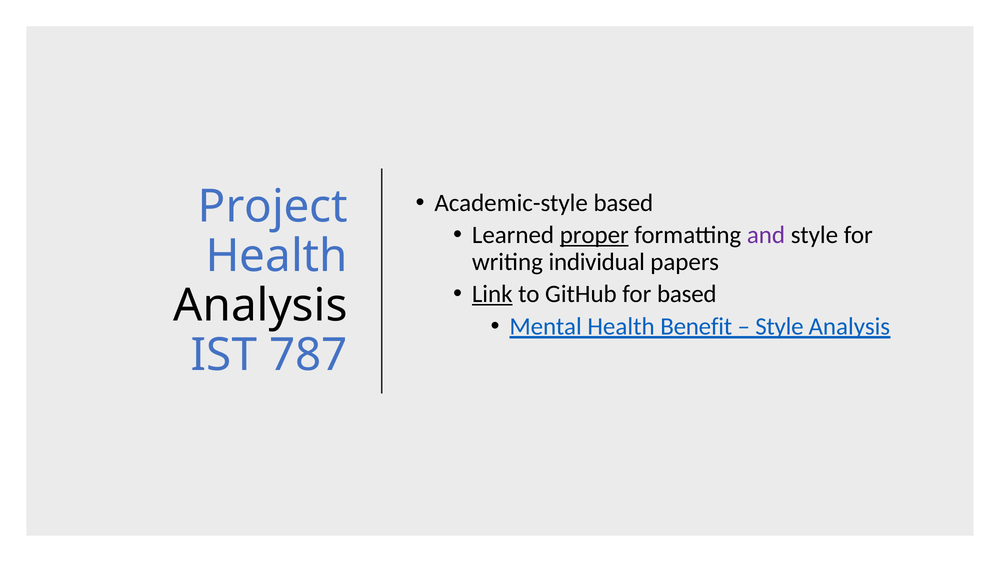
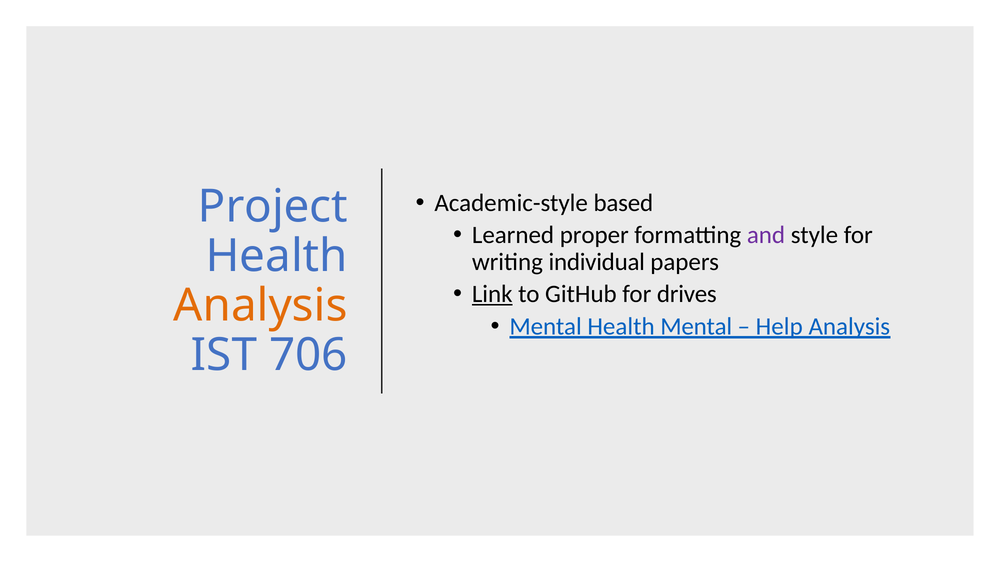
proper underline: present -> none (594, 235)
for based: based -> drives (687, 294)
Analysis colour: black -> orange (261, 306)
Health Benefit: Benefit -> Mental (696, 327)
Style: Style -> Help (779, 327)
787: 787 -> 706 (308, 355)
